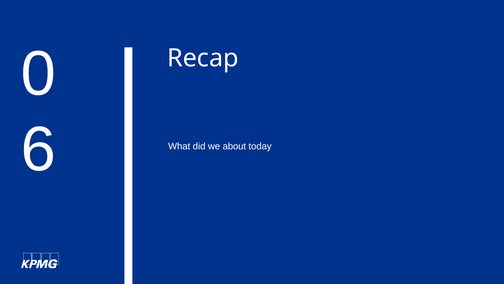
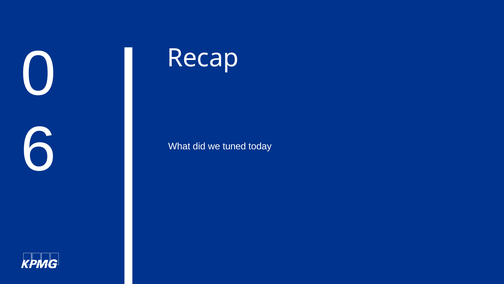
about: about -> tuned (234, 146)
